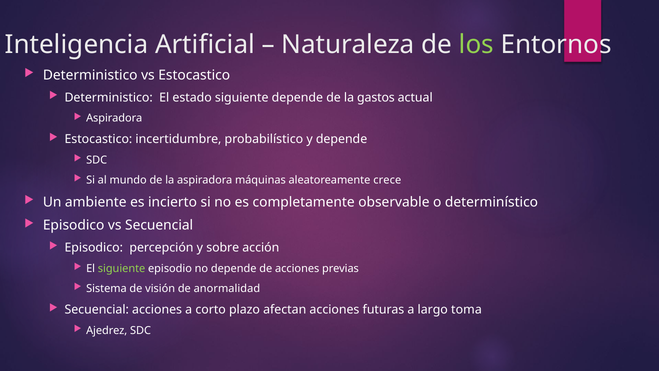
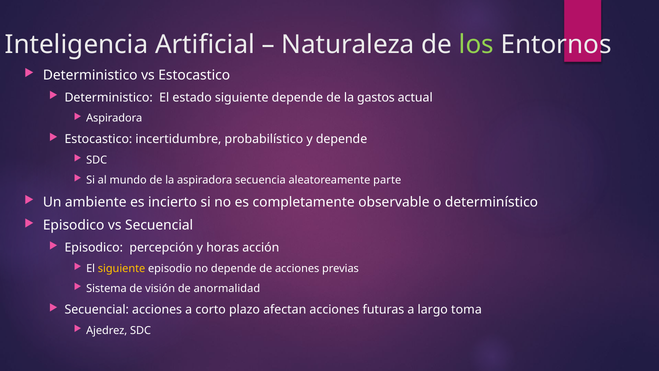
máquinas: máquinas -> secuencia (260, 180)
crece: crece -> parte (387, 180)
sobre: sobre -> horas (223, 248)
siguiente colour: light green -> yellow (122, 268)
